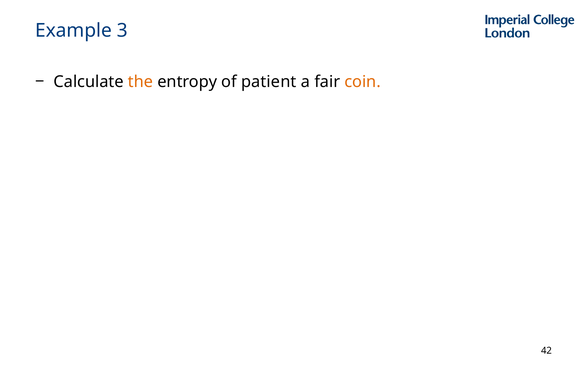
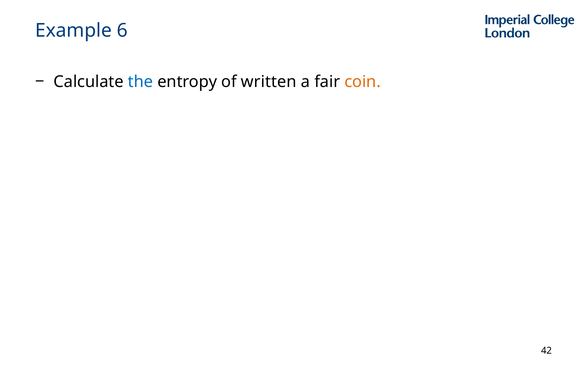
3: 3 -> 6 (122, 30)
the colour: orange -> blue (141, 82)
patient: patient -> written (269, 82)
